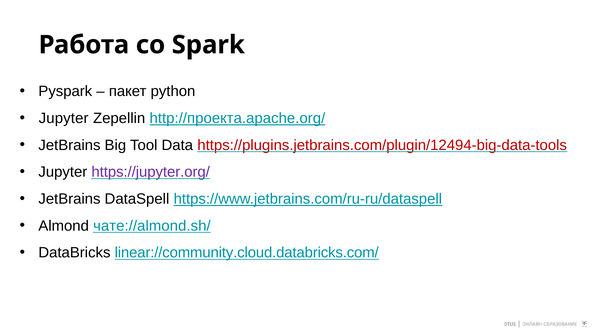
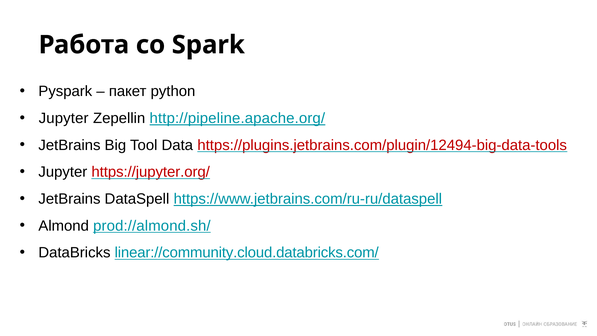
http://проекта.apache.org/: http://проекта.apache.org/ -> http://pipeline.apache.org/ (237, 118)
https://jupyter.org/ colour: purple -> red (151, 172)
чате://almond.sh/: чате://almond.sh/ -> prod://almond.sh/ (152, 226)
